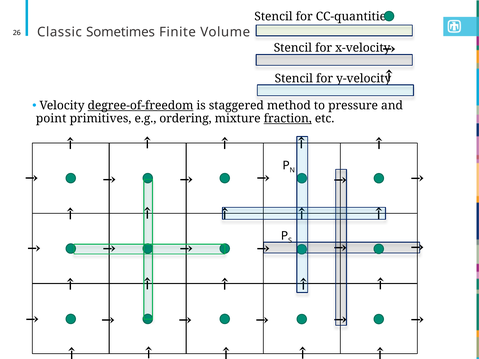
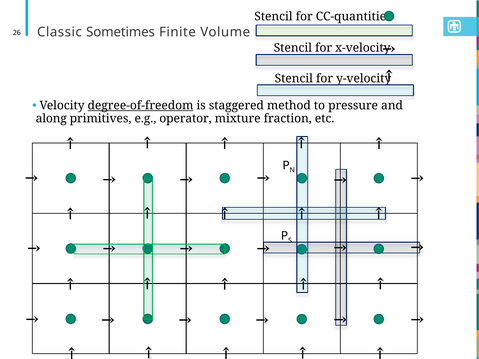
point: point -> along (51, 119)
ordering: ordering -> operator (186, 119)
fraction underline: present -> none (288, 119)
